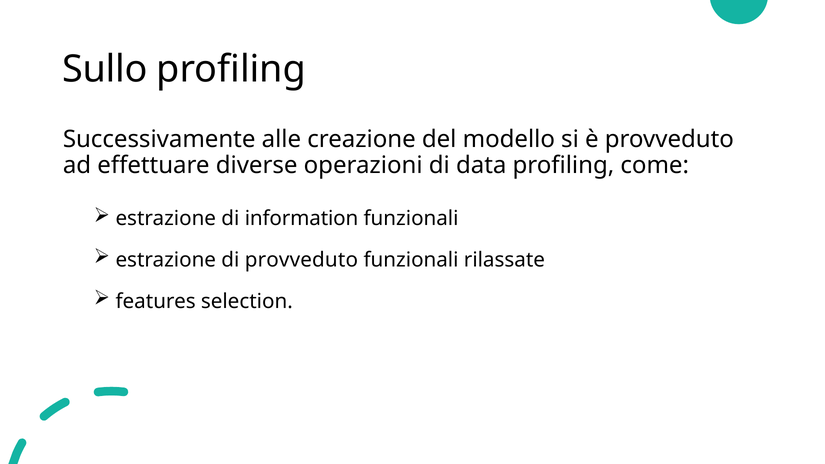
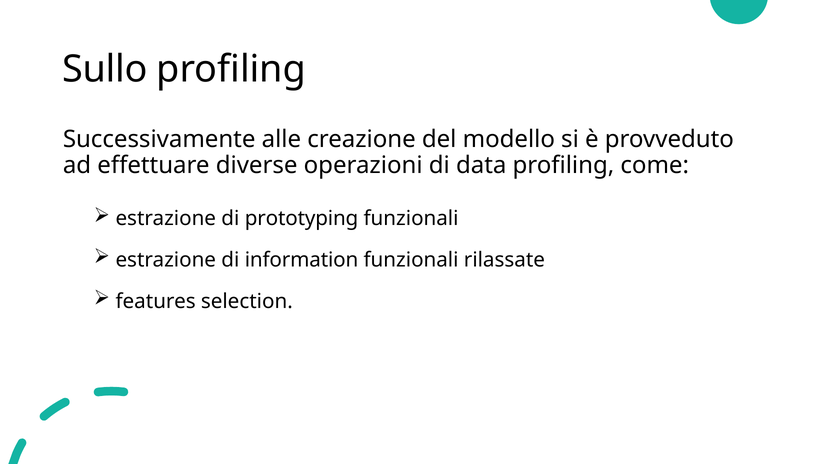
information: information -> prototyping (302, 219)
di provveduto: provveduto -> information (302, 260)
